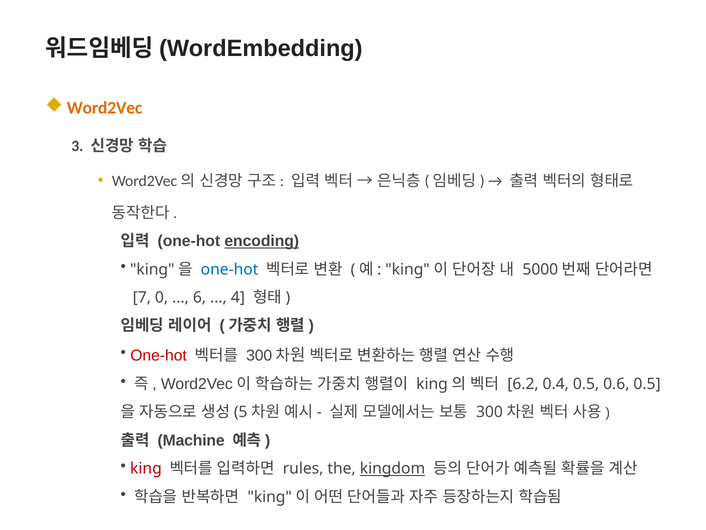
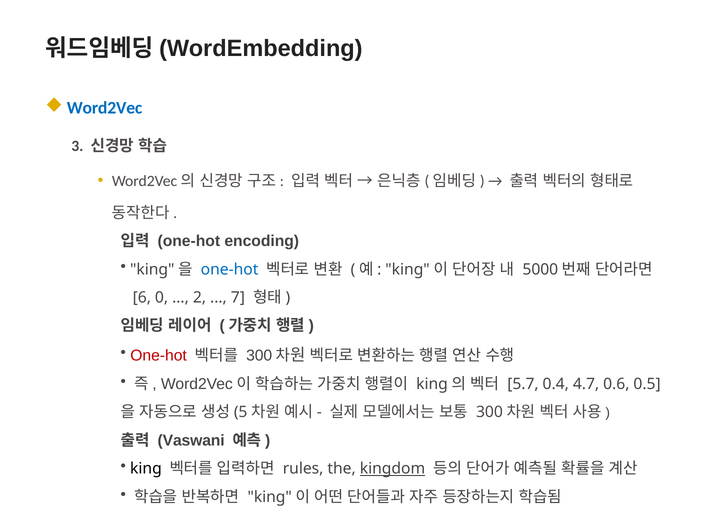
Word2Vec colour: orange -> blue (105, 108)
encoding underline: present -> none (262, 241)
7: 7 -> 6 (142, 297)
6: 6 -> 2 (199, 297)
4: 4 -> 7 (238, 297)
6.2: 6.2 -> 5.7 (523, 384)
0.4 0.5: 0.5 -> 4.7 (586, 384)
Machine: Machine -> Vaswani (191, 440)
king colour: red -> black (146, 468)
